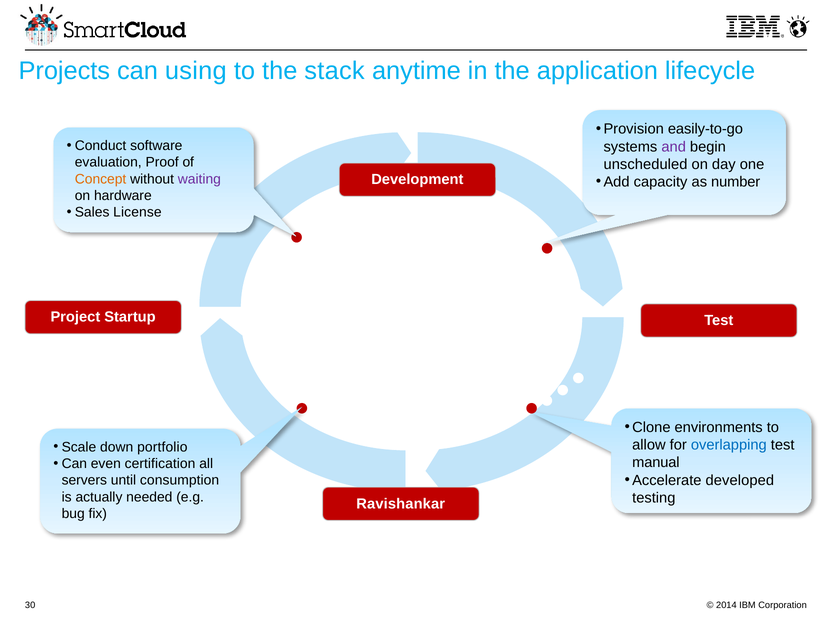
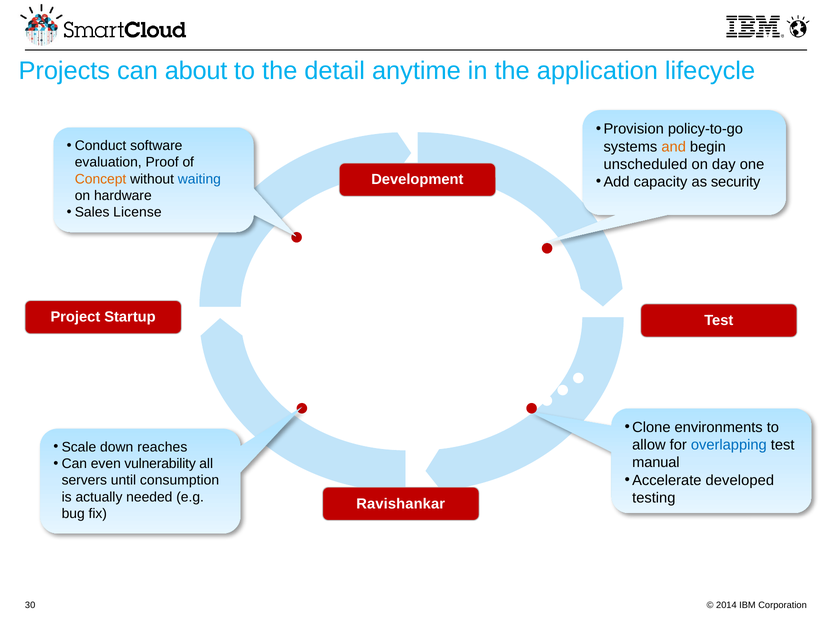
using: using -> about (196, 71)
stack: stack -> detail (335, 71)
easily-to-go: easily-to-go -> policy-to-go (705, 129)
and colour: purple -> orange (674, 147)
waiting colour: purple -> blue (199, 179)
number: number -> security (736, 182)
portfolio: portfolio -> reaches (162, 447)
certification: certification -> vulnerability (160, 464)
